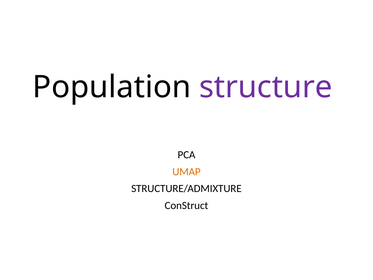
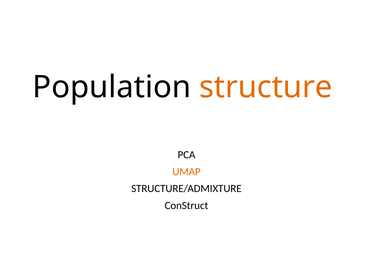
structure colour: purple -> orange (266, 87)
